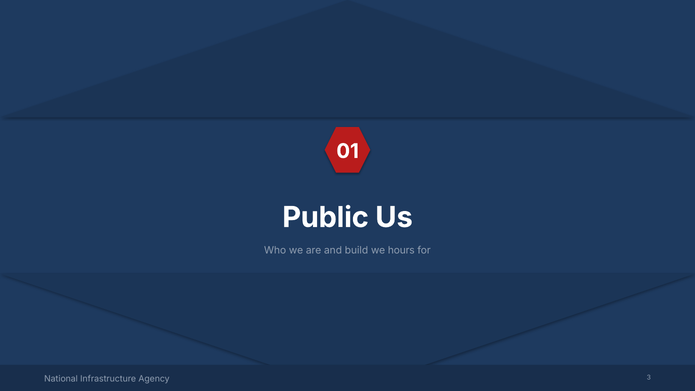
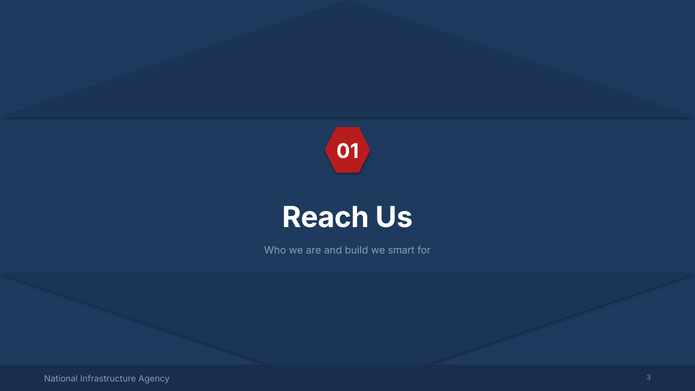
Public: Public -> Reach (326, 217)
hours: hours -> smart (401, 250)
